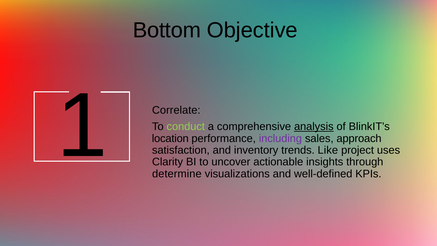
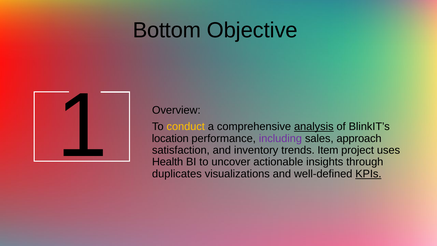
Correlate: Correlate -> Overview (176, 110)
conduct colour: light green -> yellow (186, 127)
Like: Like -> Item (328, 150)
Clarity: Clarity -> Health (168, 162)
determine: determine -> duplicates (177, 174)
KPIs underline: none -> present (368, 174)
